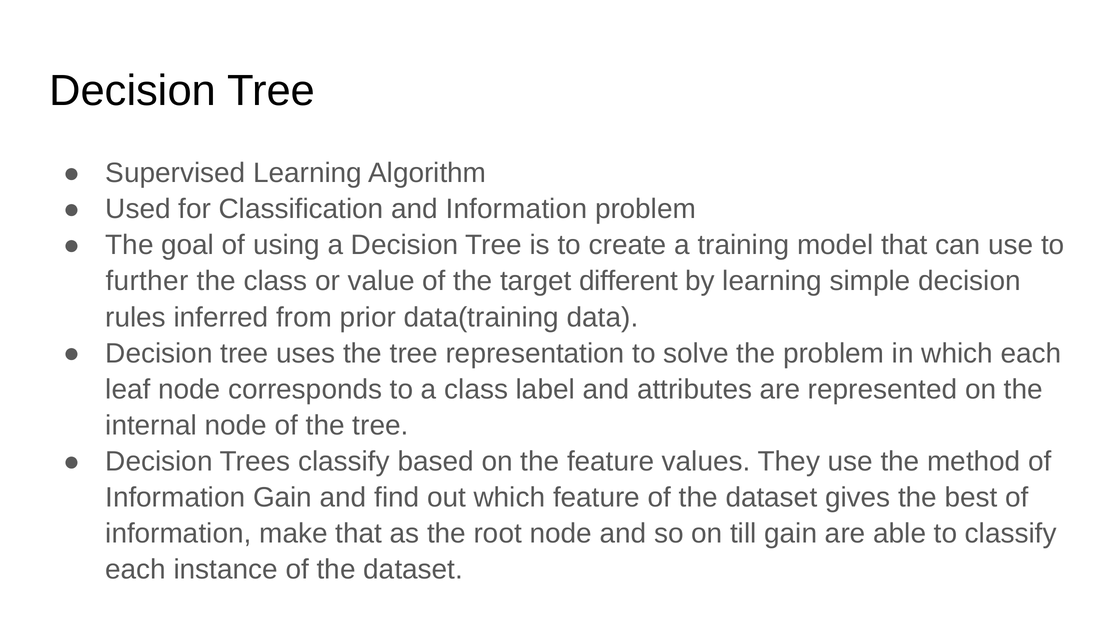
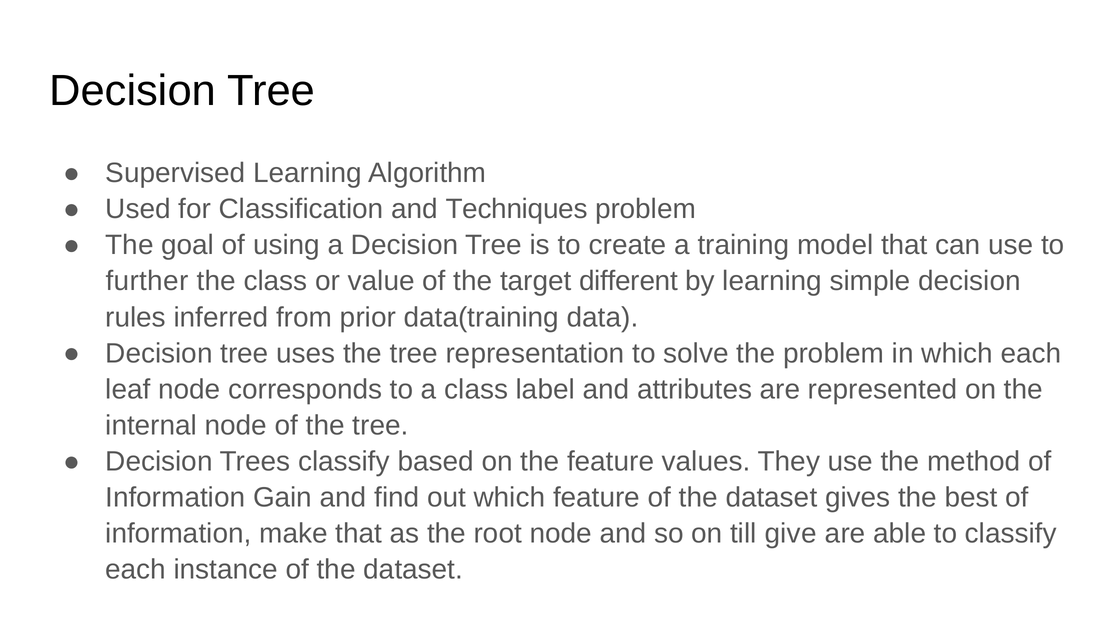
and Information: Information -> Techniques (517, 209)
till gain: gain -> give (791, 533)
